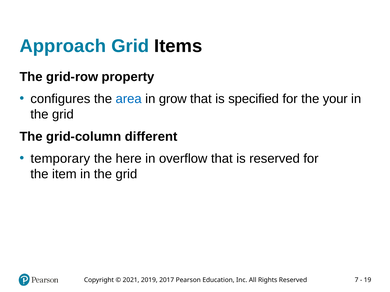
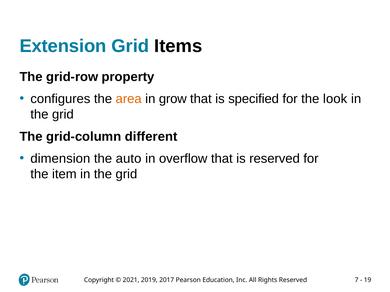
Approach: Approach -> Extension (63, 46)
area colour: blue -> orange (129, 99)
your: your -> look (335, 99)
temporary: temporary -> dimension (60, 159)
here: here -> auto (129, 159)
